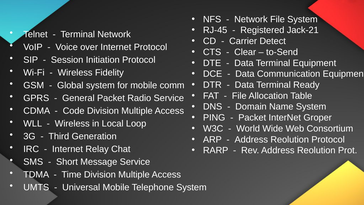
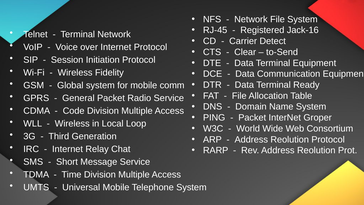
Jack-21: Jack-21 -> Jack-16 (303, 30)
